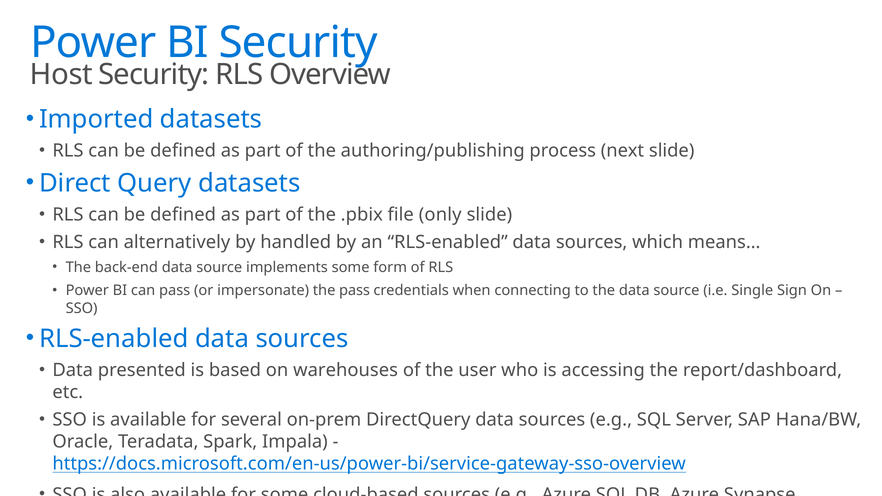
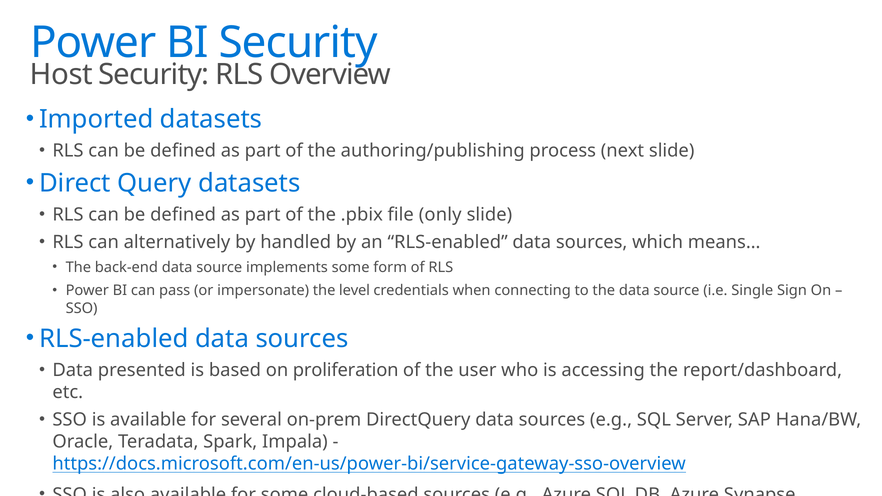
the pass: pass -> level (354, 291)
warehouses: warehouses -> proliferation (346, 370)
